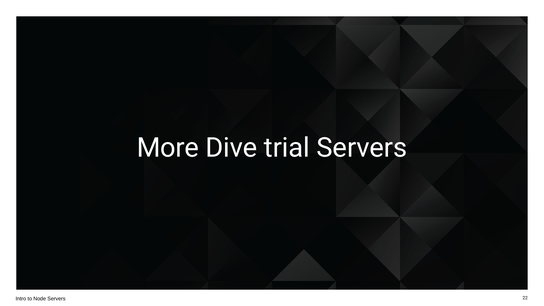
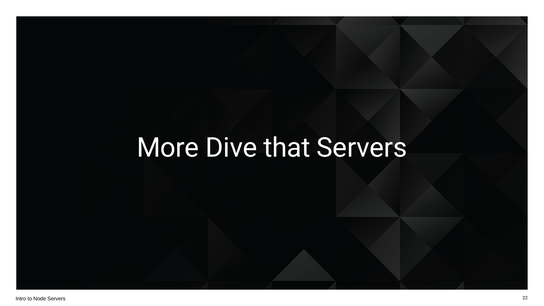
trial: trial -> that (287, 148)
